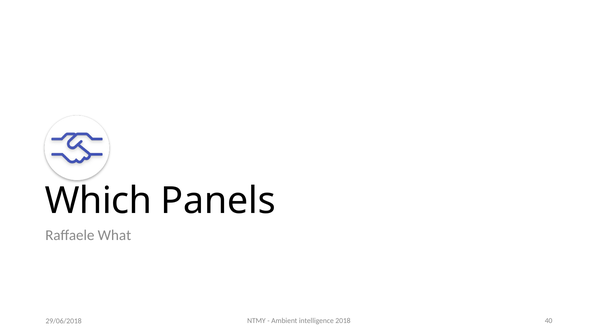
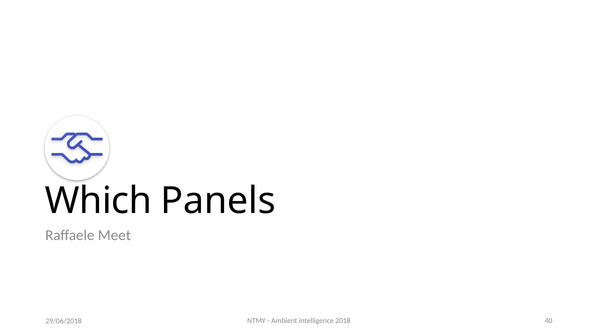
What: What -> Meet (114, 235)
